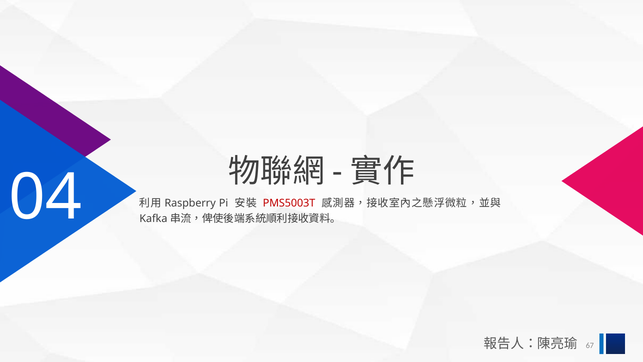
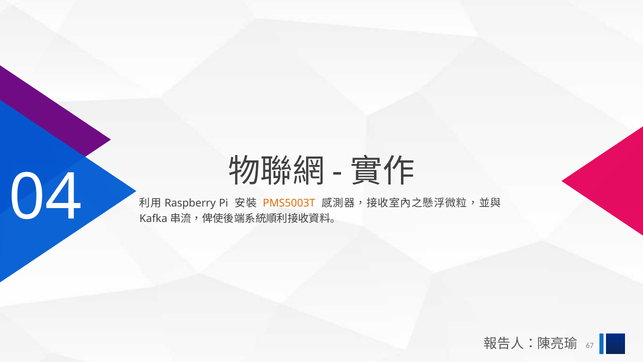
PMS5003T colour: red -> orange (289, 203)
